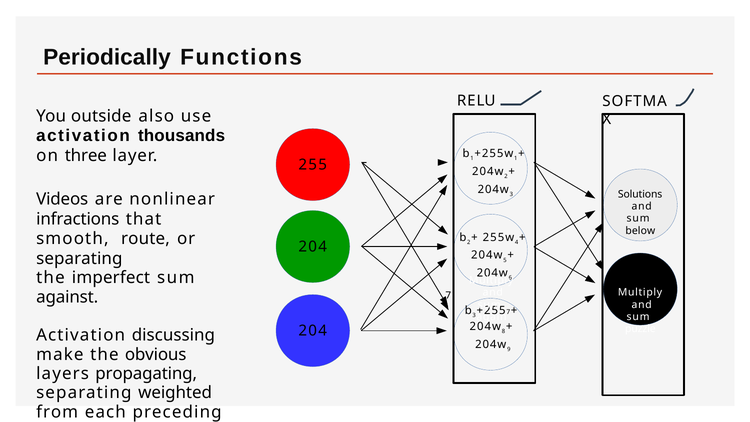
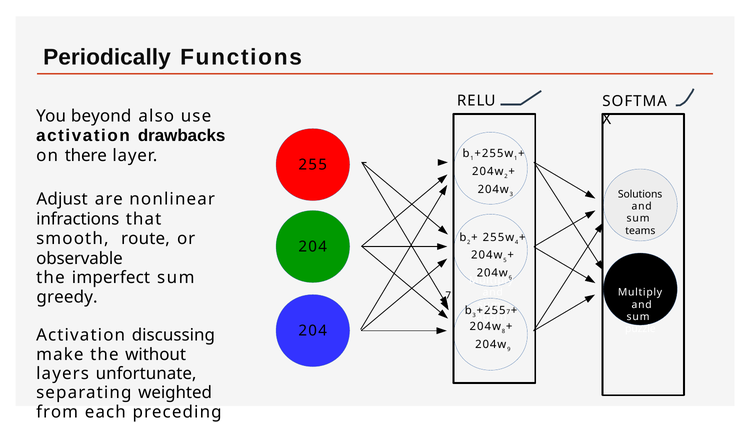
outside: outside -> beyond (101, 116)
thousands: thousands -> drawbacks (182, 136)
three: three -> there (86, 156)
Videos: Videos -> Adjust (62, 199)
below: below -> teams (640, 231)
separating: separating -> observable (79, 258)
against: against -> greedy (67, 297)
obvious: obvious -> without (156, 354)
propagating: propagating -> unfortunate (146, 374)
